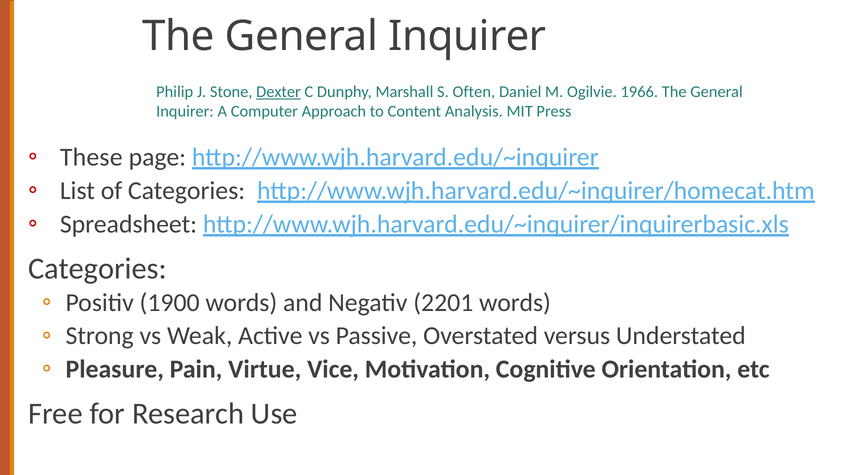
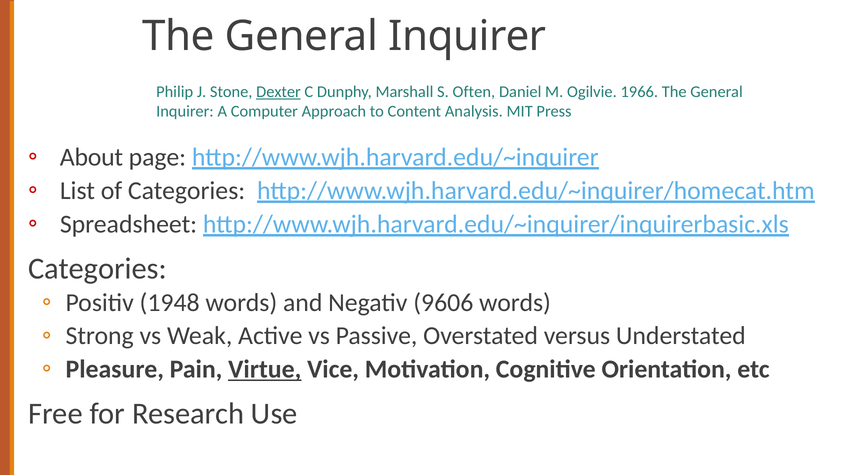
These: These -> About (91, 157)
1900: 1900 -> 1948 (170, 303)
2201: 2201 -> 9606 (443, 303)
Virtue underline: none -> present (265, 369)
